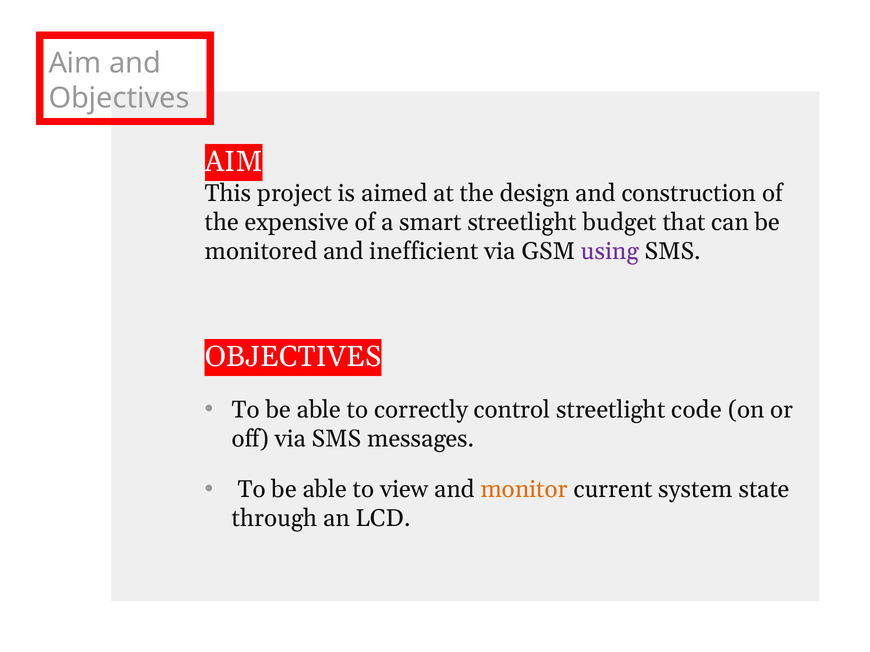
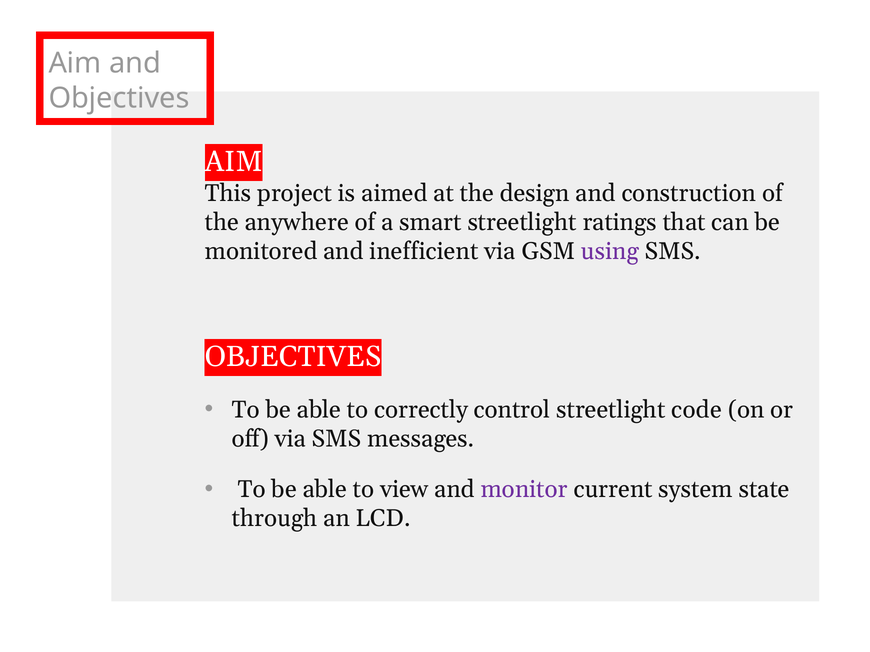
expensive: expensive -> anywhere (297, 222)
budget: budget -> ratings (620, 222)
monitor colour: orange -> purple (524, 490)
